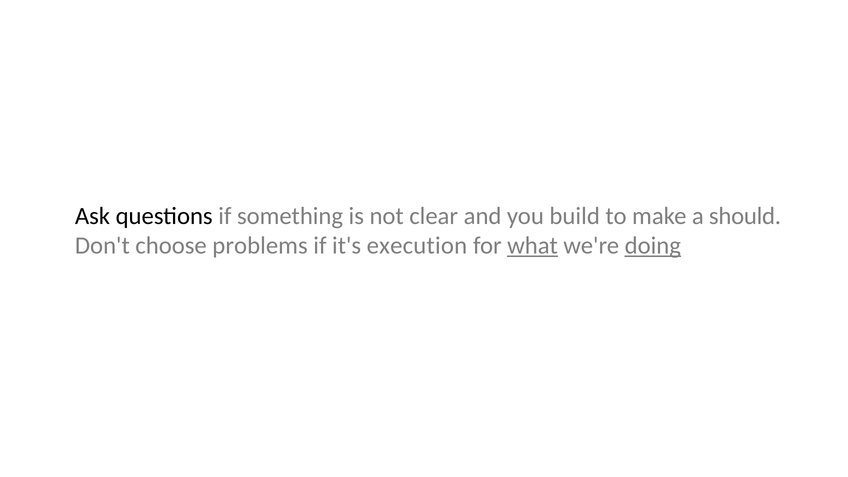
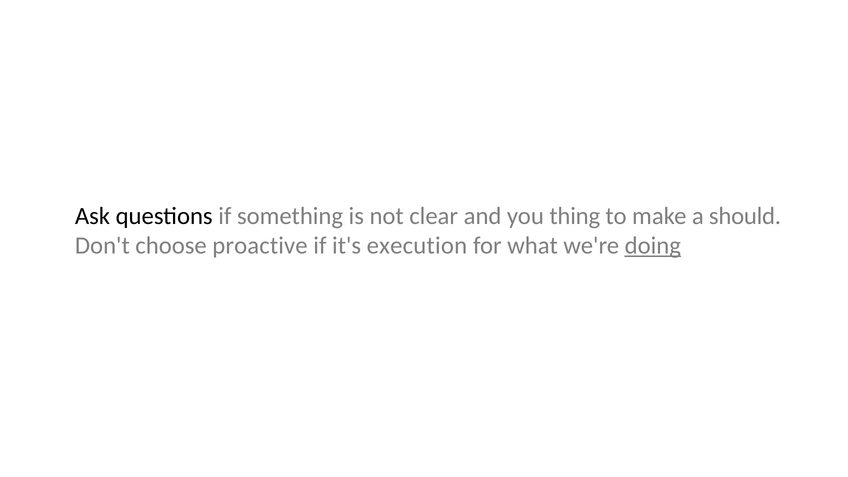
build: build -> thing (575, 216)
problems: problems -> proactive (260, 246)
what underline: present -> none (533, 246)
